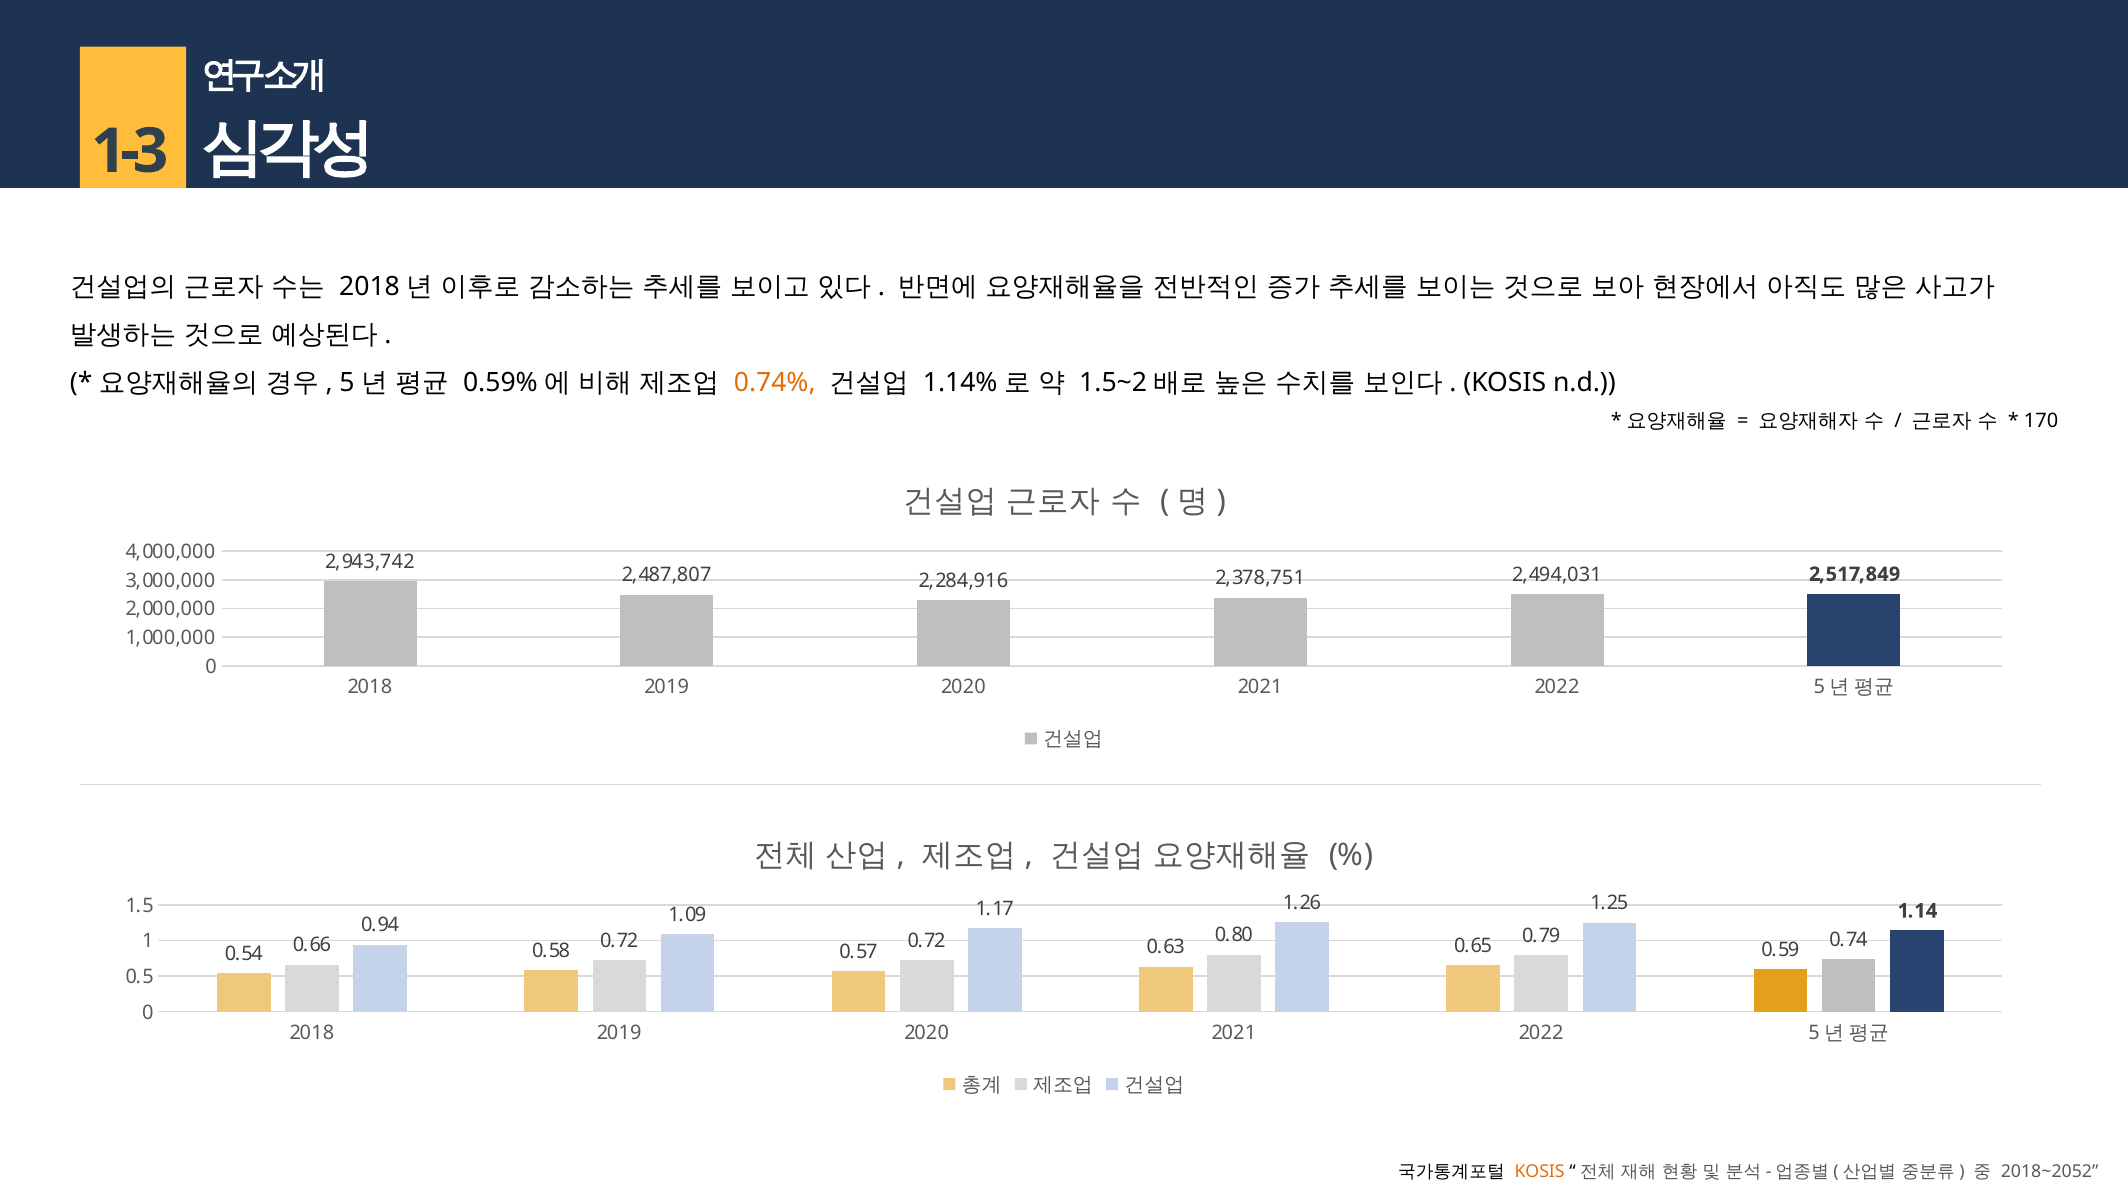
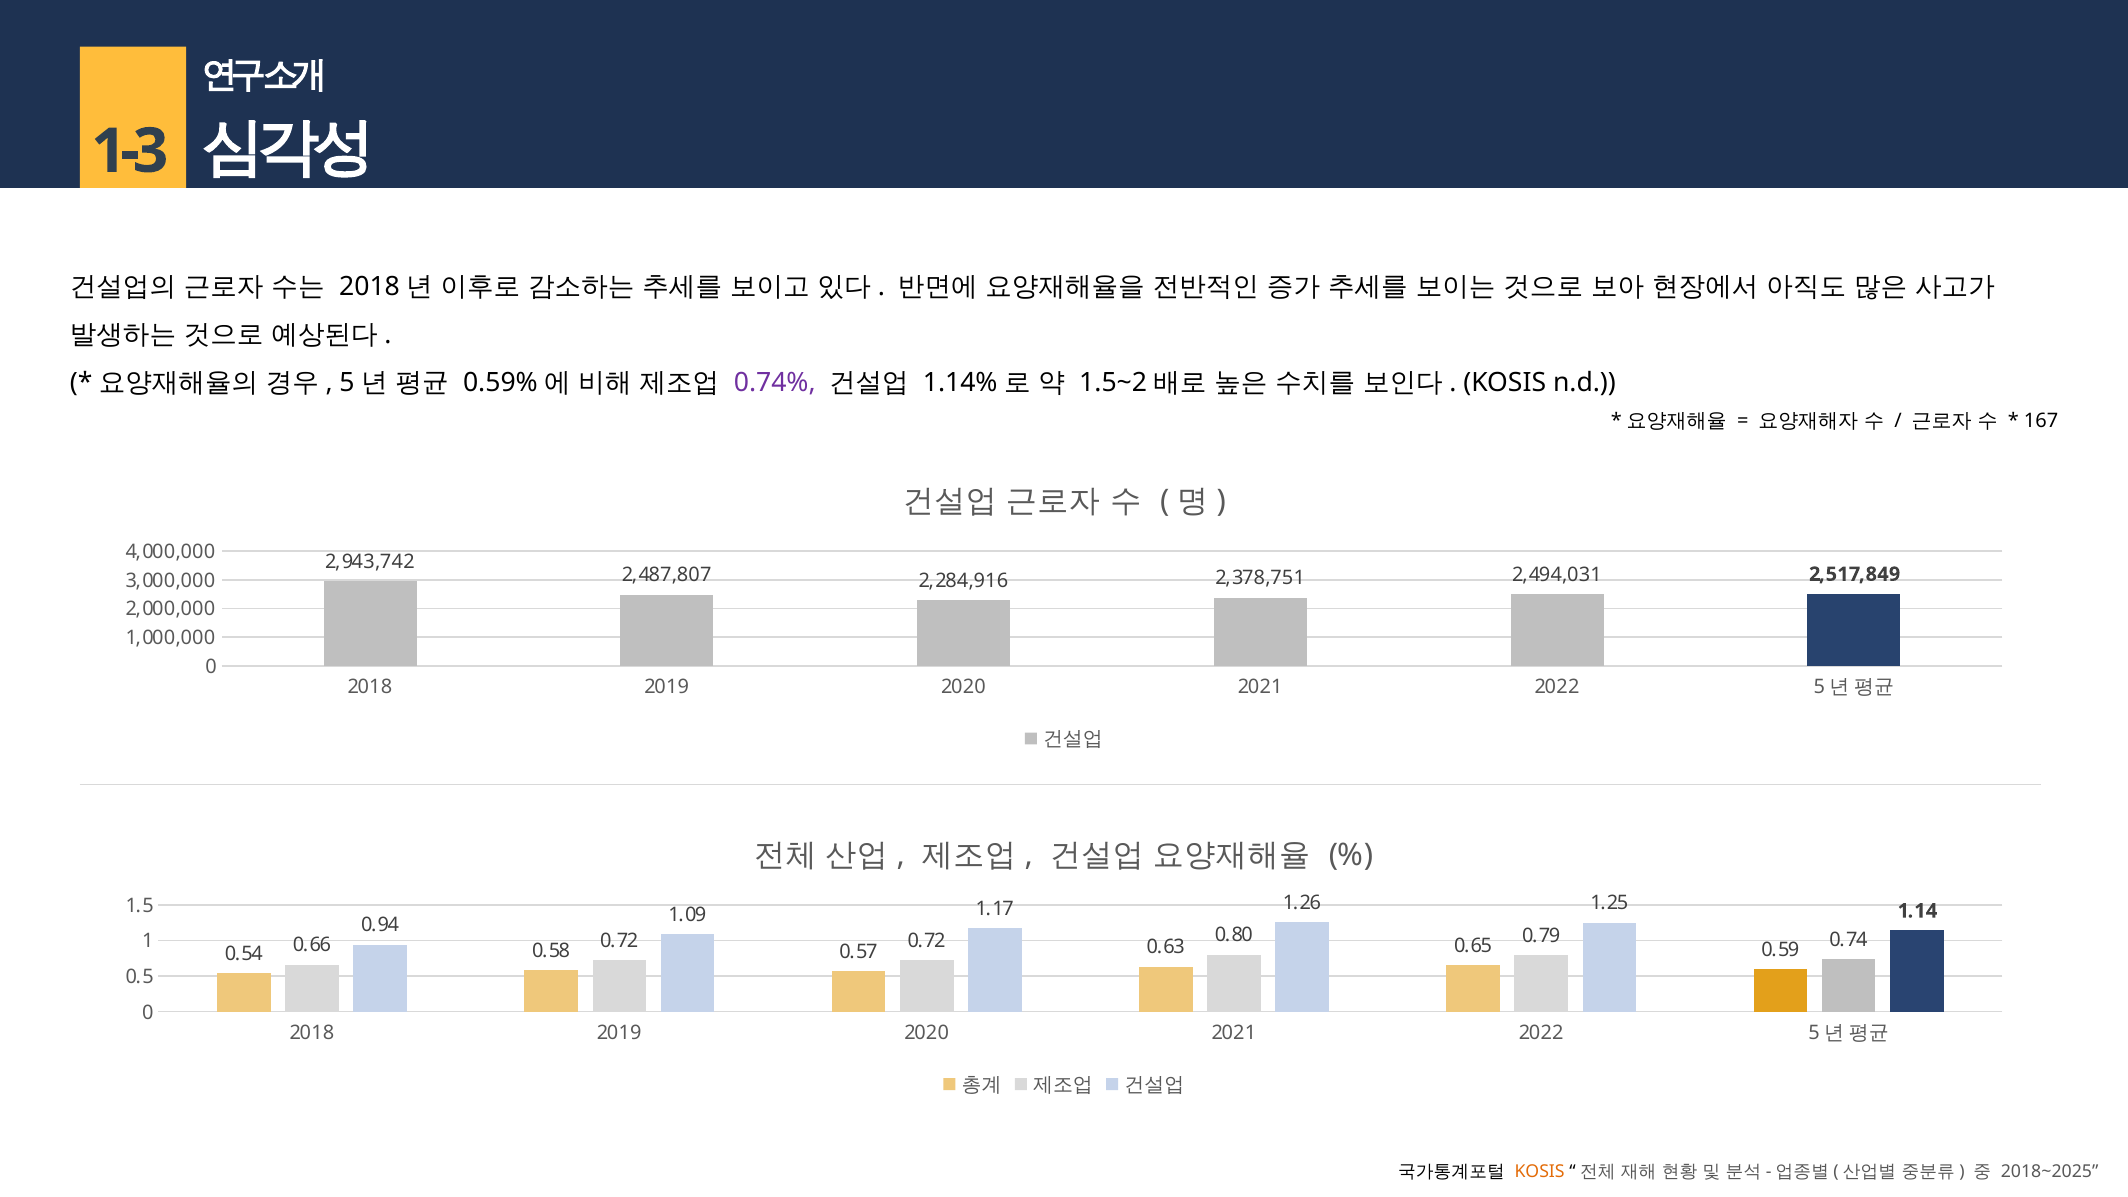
0.74% colour: orange -> purple (775, 383)
170: 170 -> 167 (2041, 421)
2018~2052: 2018~2052 -> 2018~2025 (2050, 1171)
